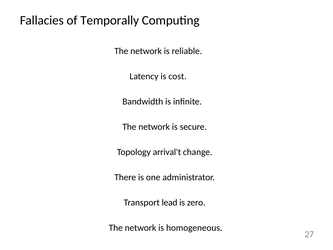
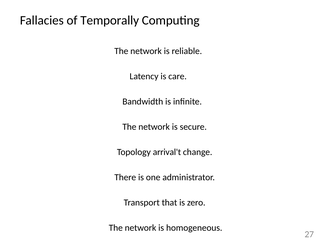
cost: cost -> care (178, 76)
lead: lead -> that (169, 202)
